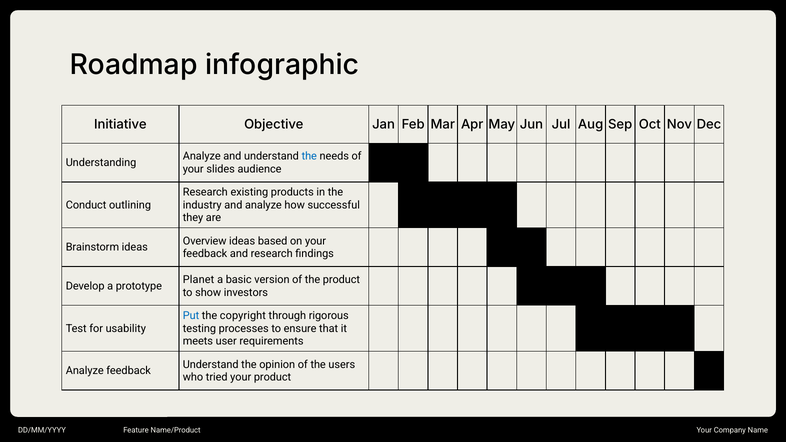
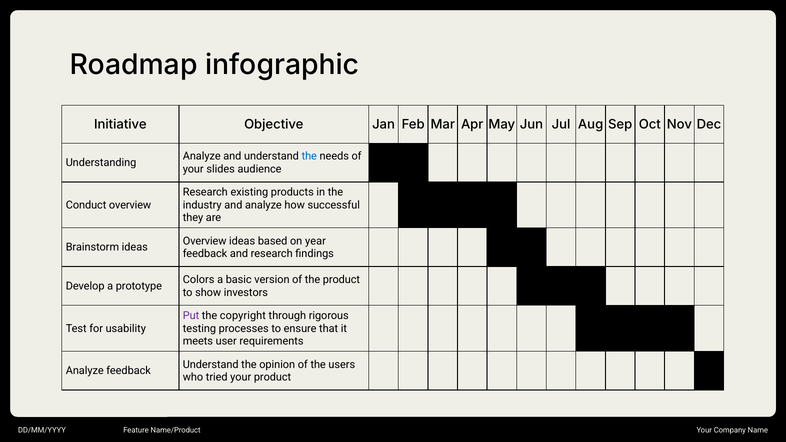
Conduct outlining: outlining -> overview (130, 205)
on your: your -> year (315, 241)
Planet: Planet -> Colors (199, 280)
Put colour: blue -> purple (191, 316)
